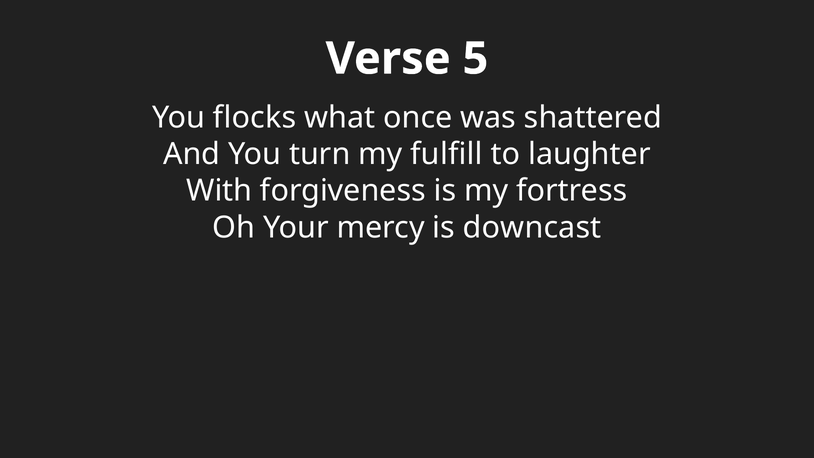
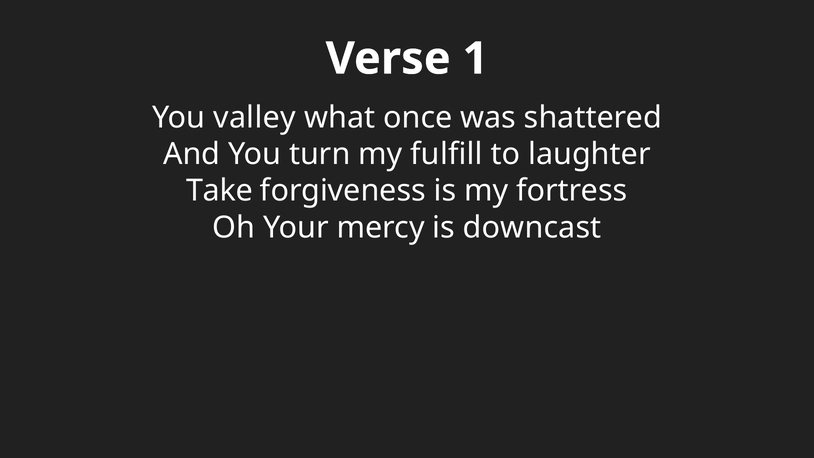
5: 5 -> 1 (475, 59)
flocks: flocks -> valley (255, 118)
With: With -> Take (219, 191)
